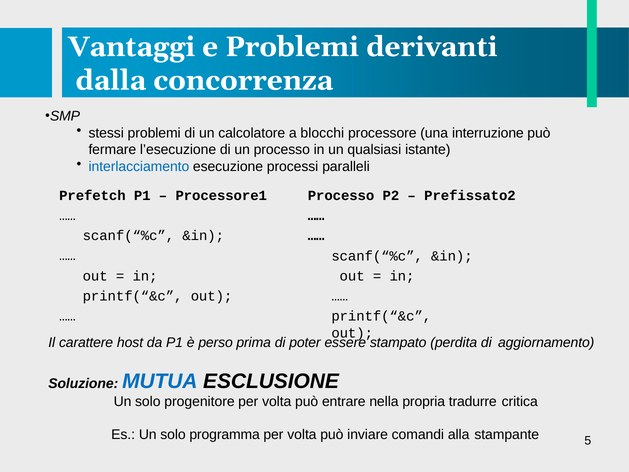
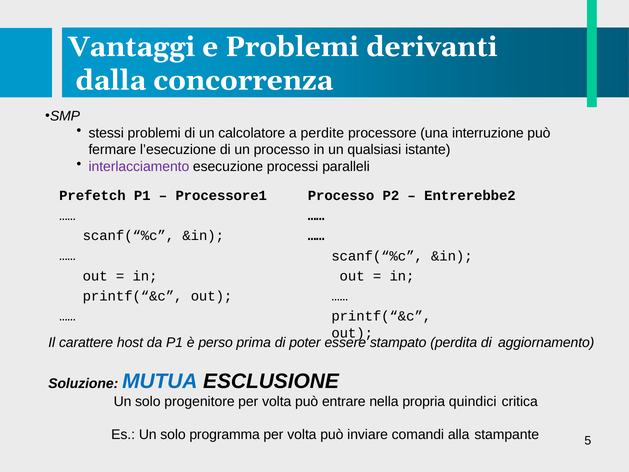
blocchi: blocchi -> perdite (322, 133)
interlacciamento colour: blue -> purple (139, 166)
Prefissato2: Prefissato2 -> Entrerebbe2 (470, 195)
tradurre: tradurre -> quindici (473, 402)
